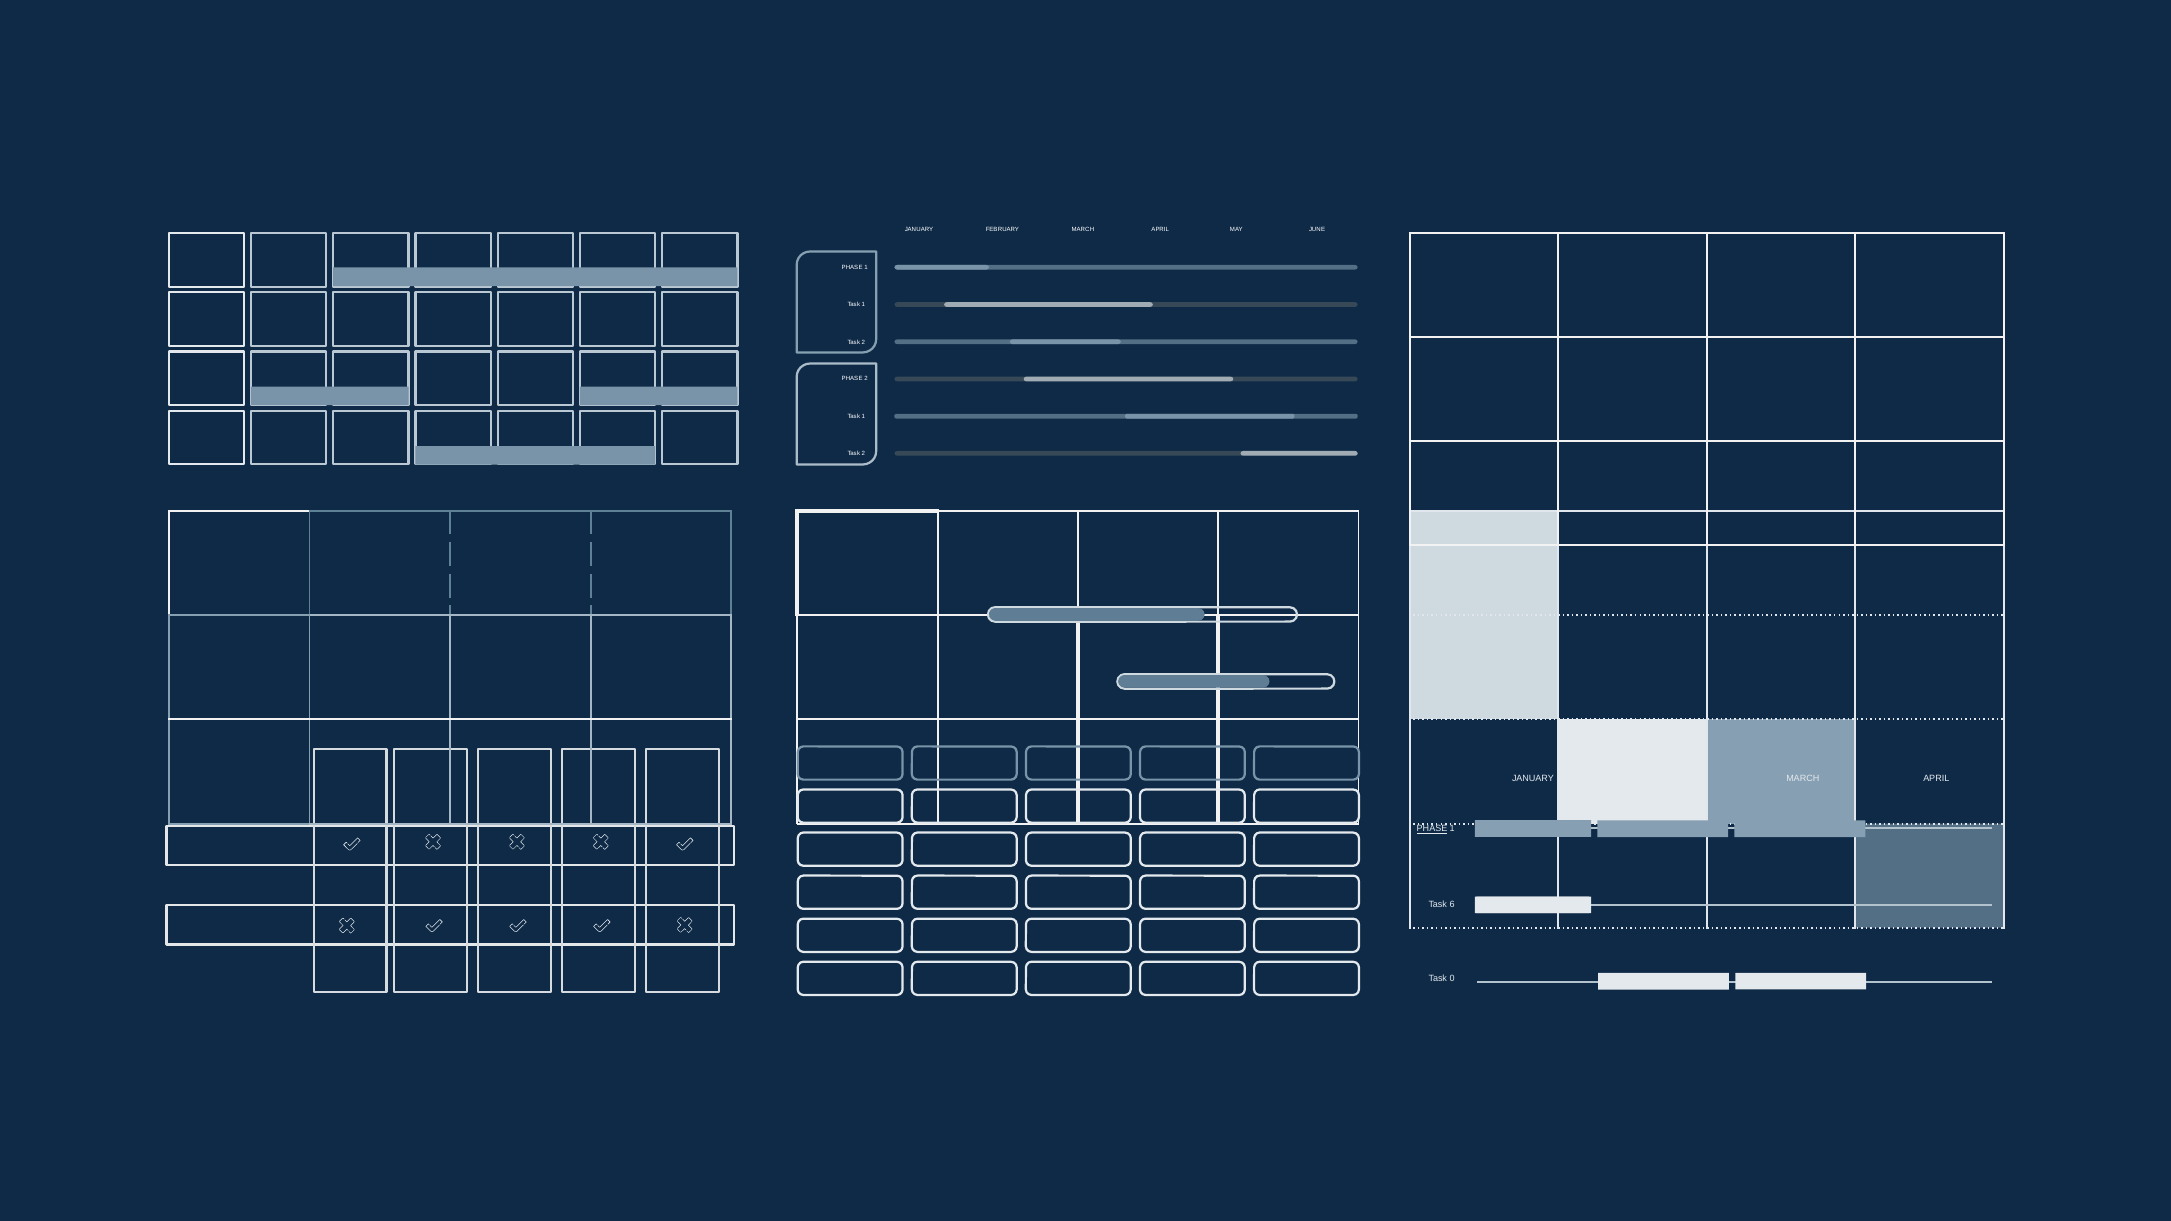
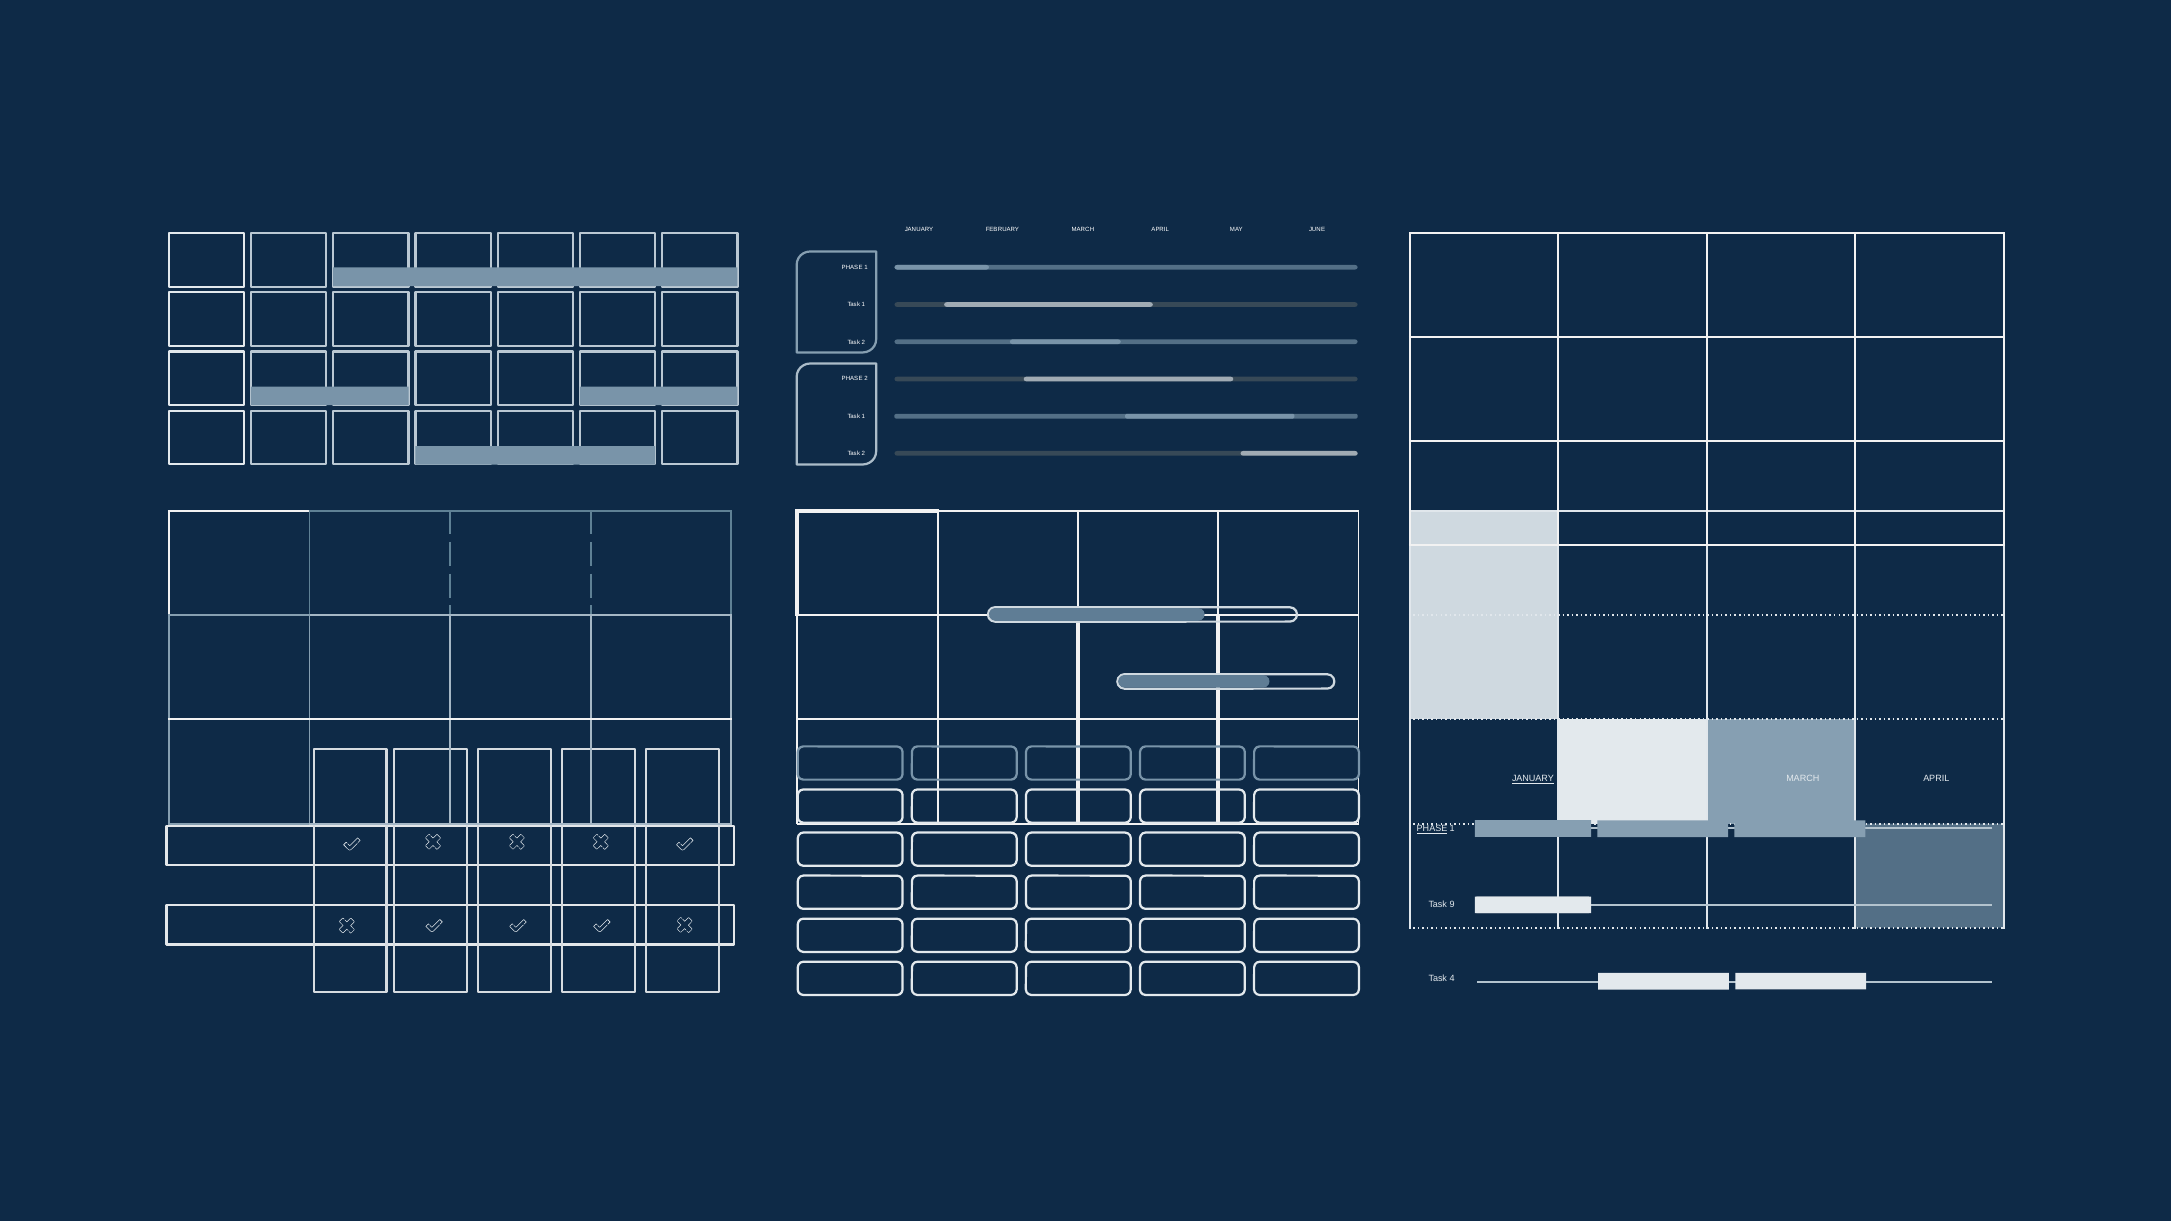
JANUARY underline: none -> present (1533, 779)
6: 6 -> 9 (1452, 904)
0: 0 -> 4 (1452, 979)
